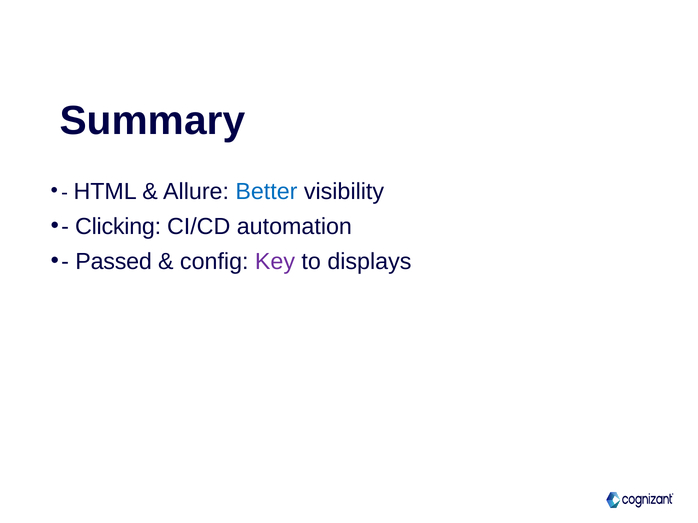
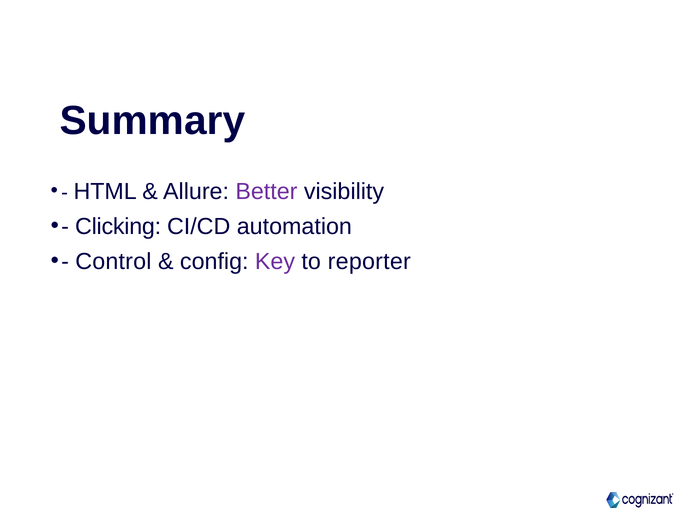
Better colour: blue -> purple (266, 192)
Passed: Passed -> Control (113, 262)
displays: displays -> reporter (369, 262)
